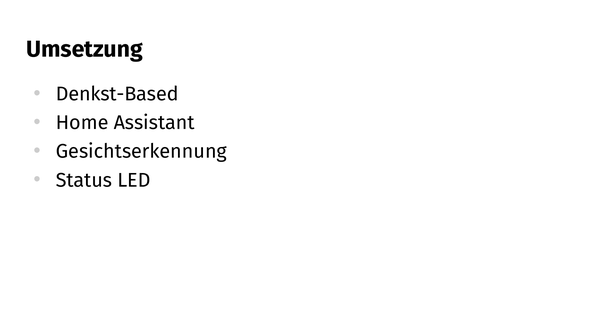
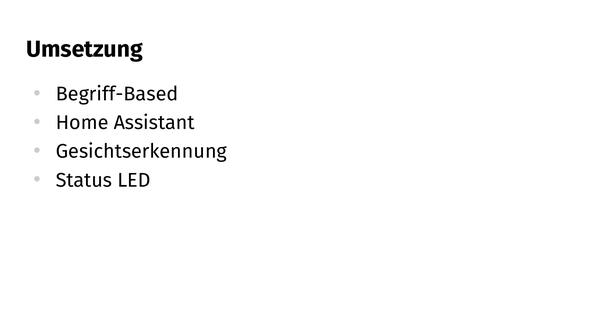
Denkst-Based: Denkst-Based -> Begriff-Based (117, 94)
